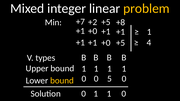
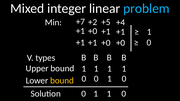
problem colour: yellow -> light blue (146, 9)
+8: +8 -> +4 (121, 23)
4: 4 -> 0 (149, 43)
+1 +5: +5 -> +0 (121, 43)
0 0 5: 5 -> 1 (109, 79)
